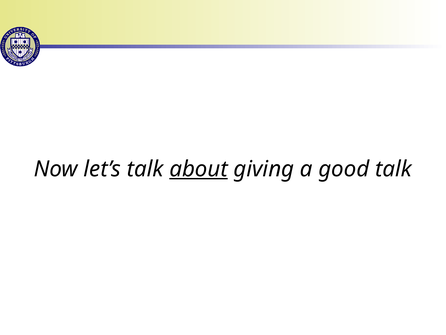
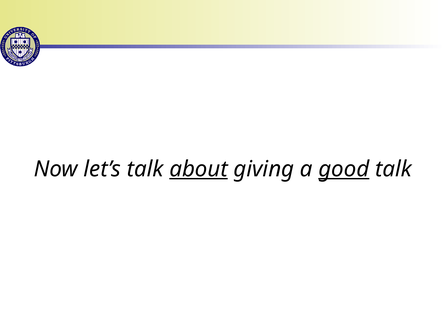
good underline: none -> present (344, 169)
